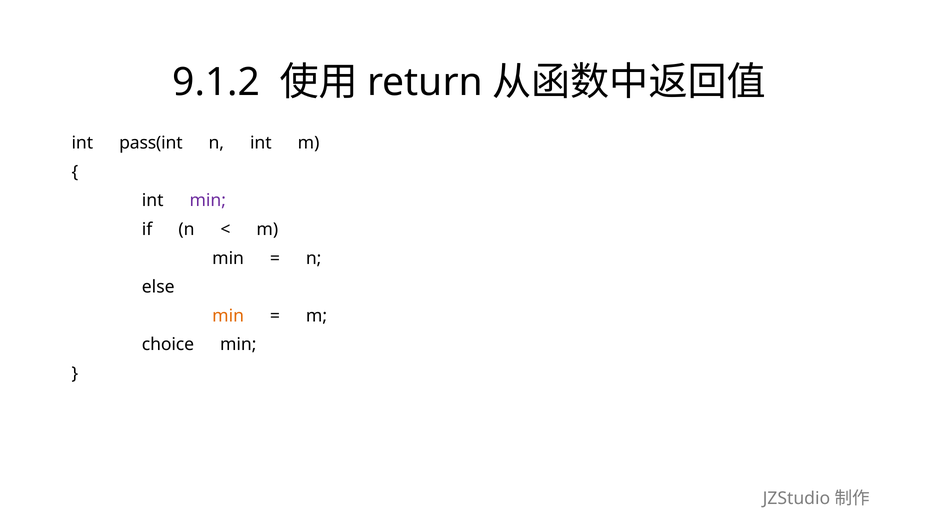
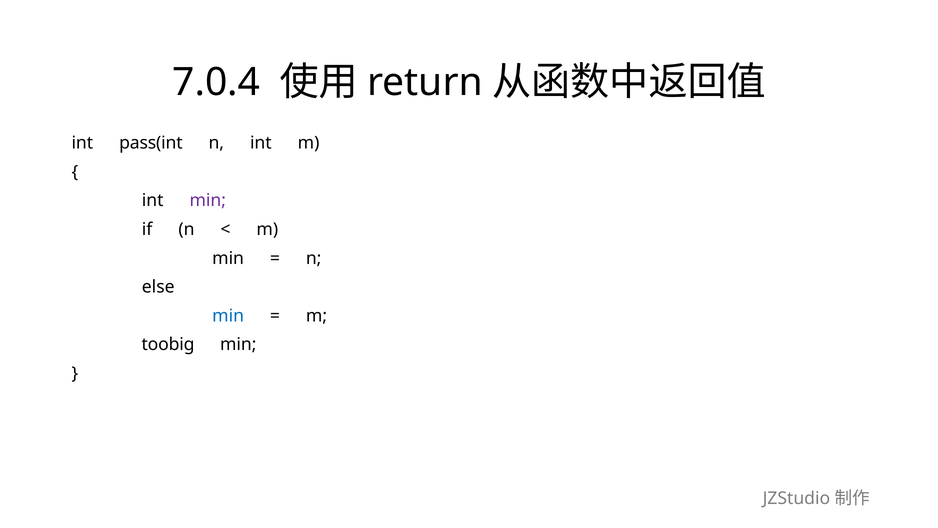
9.1.2: 9.1.2 -> 7.0.4 (216, 82)
min colour: orange -> blue (228, 316)
choice: choice -> toobig (168, 344)
